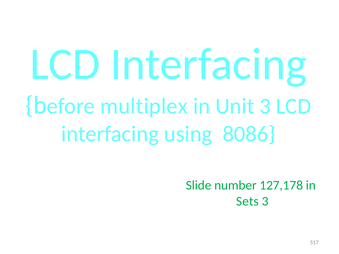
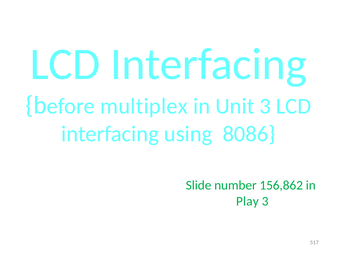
127,178: 127,178 -> 156,862 (281, 186)
Sets: Sets -> Play (247, 201)
